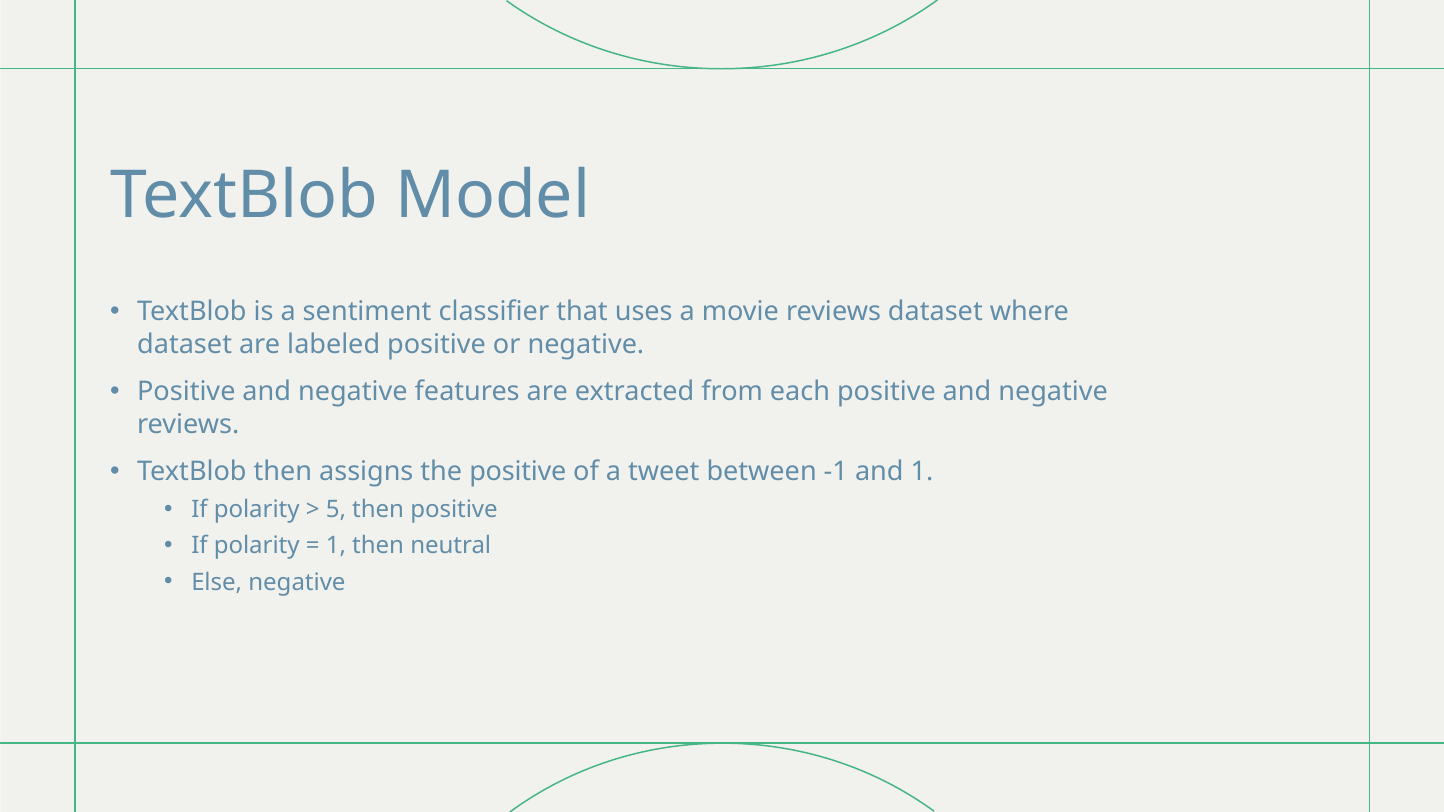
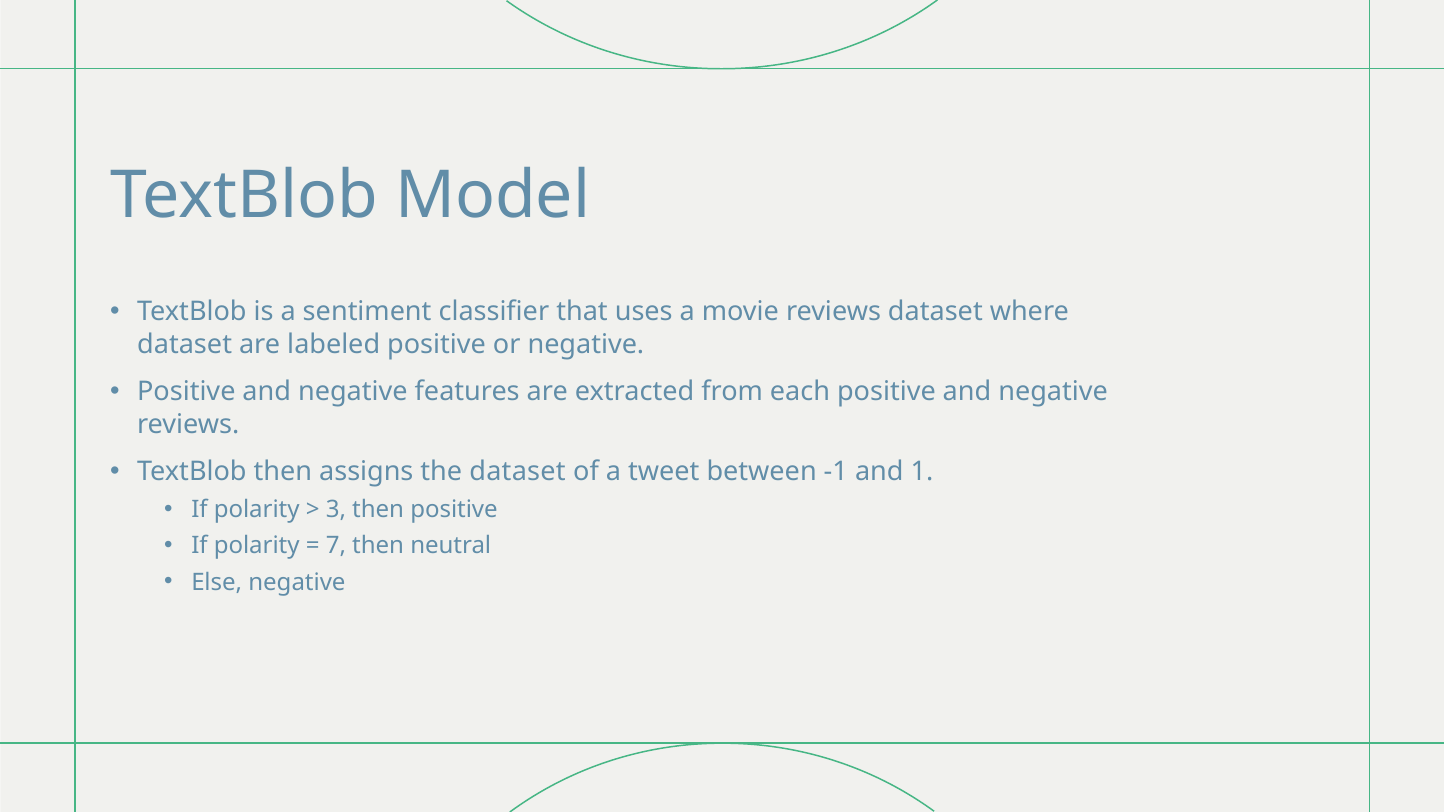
the positive: positive -> dataset (518, 472)
5: 5 -> 3 (336, 510)
1: 1 -> 7 (336, 546)
